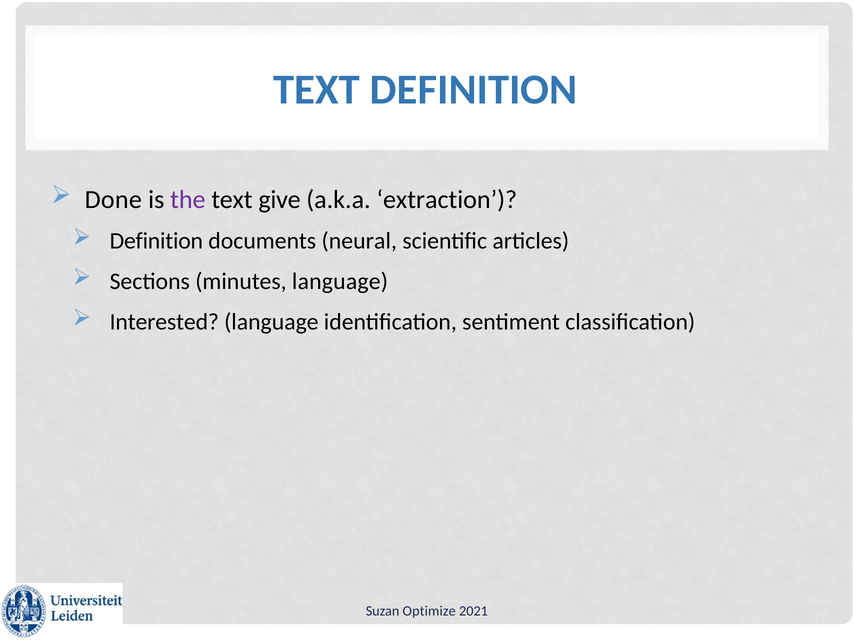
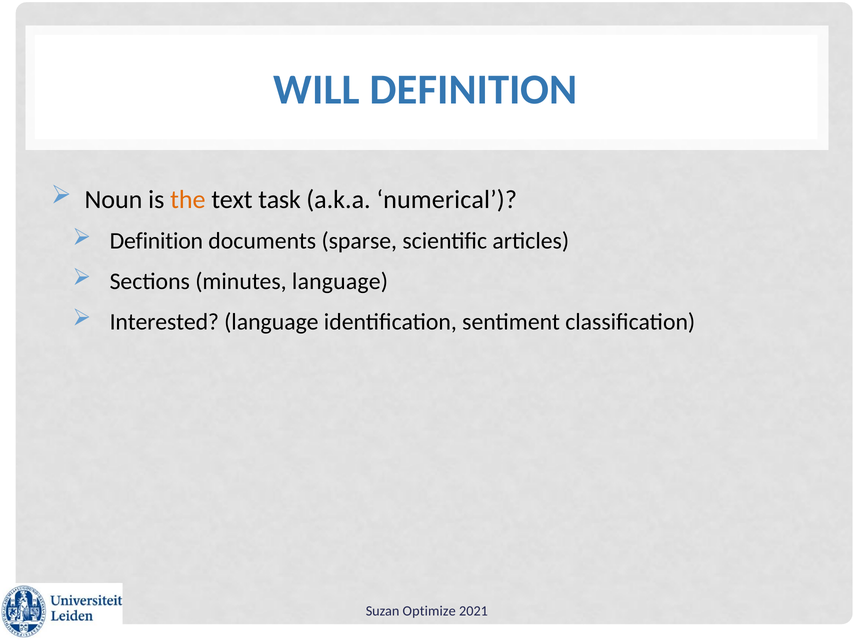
TEXT: TEXT -> WILL (317, 90)
Done: Done -> Noun (113, 200)
the colour: purple -> orange (188, 200)
give: give -> task (280, 200)
extraction: extraction -> numerical (447, 200)
neural: neural -> sparse (359, 241)
